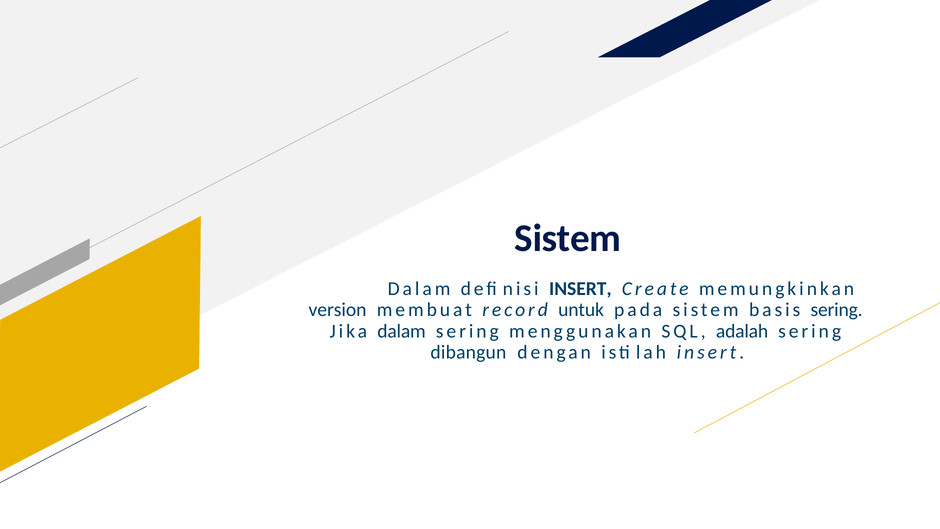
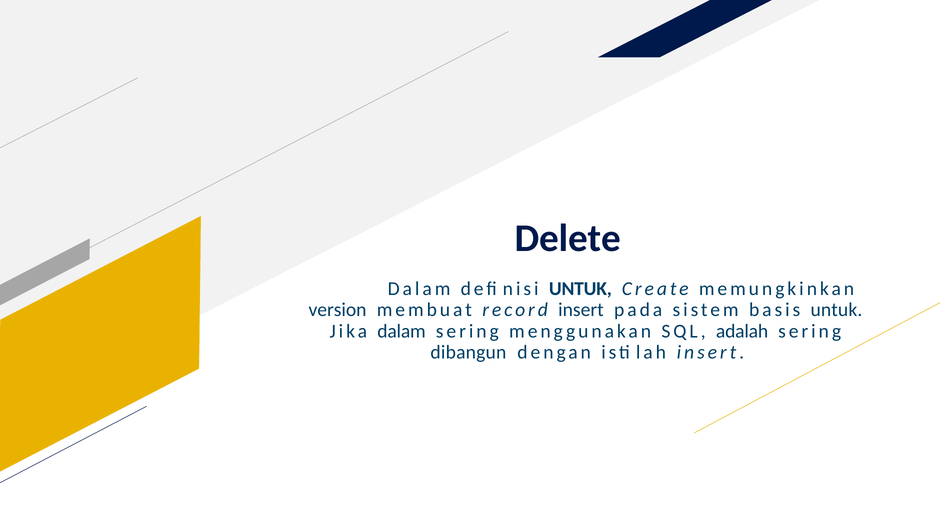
Sistem: Sistem -> Delete (568, 238)
INSERT: INSERT -> UNTUK (580, 289)
record untuk: untuk -> insert (581, 310)
basis sering: sering -> untuk (836, 310)
